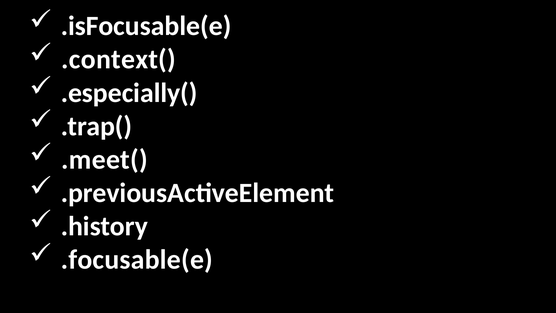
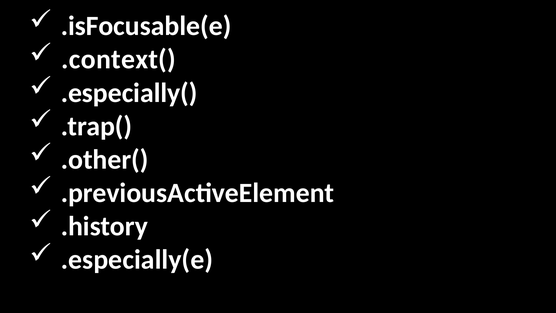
.meet(: .meet( -> .other( (105, 159)
.focusable(e: .focusable(e -> .especially(e (137, 260)
